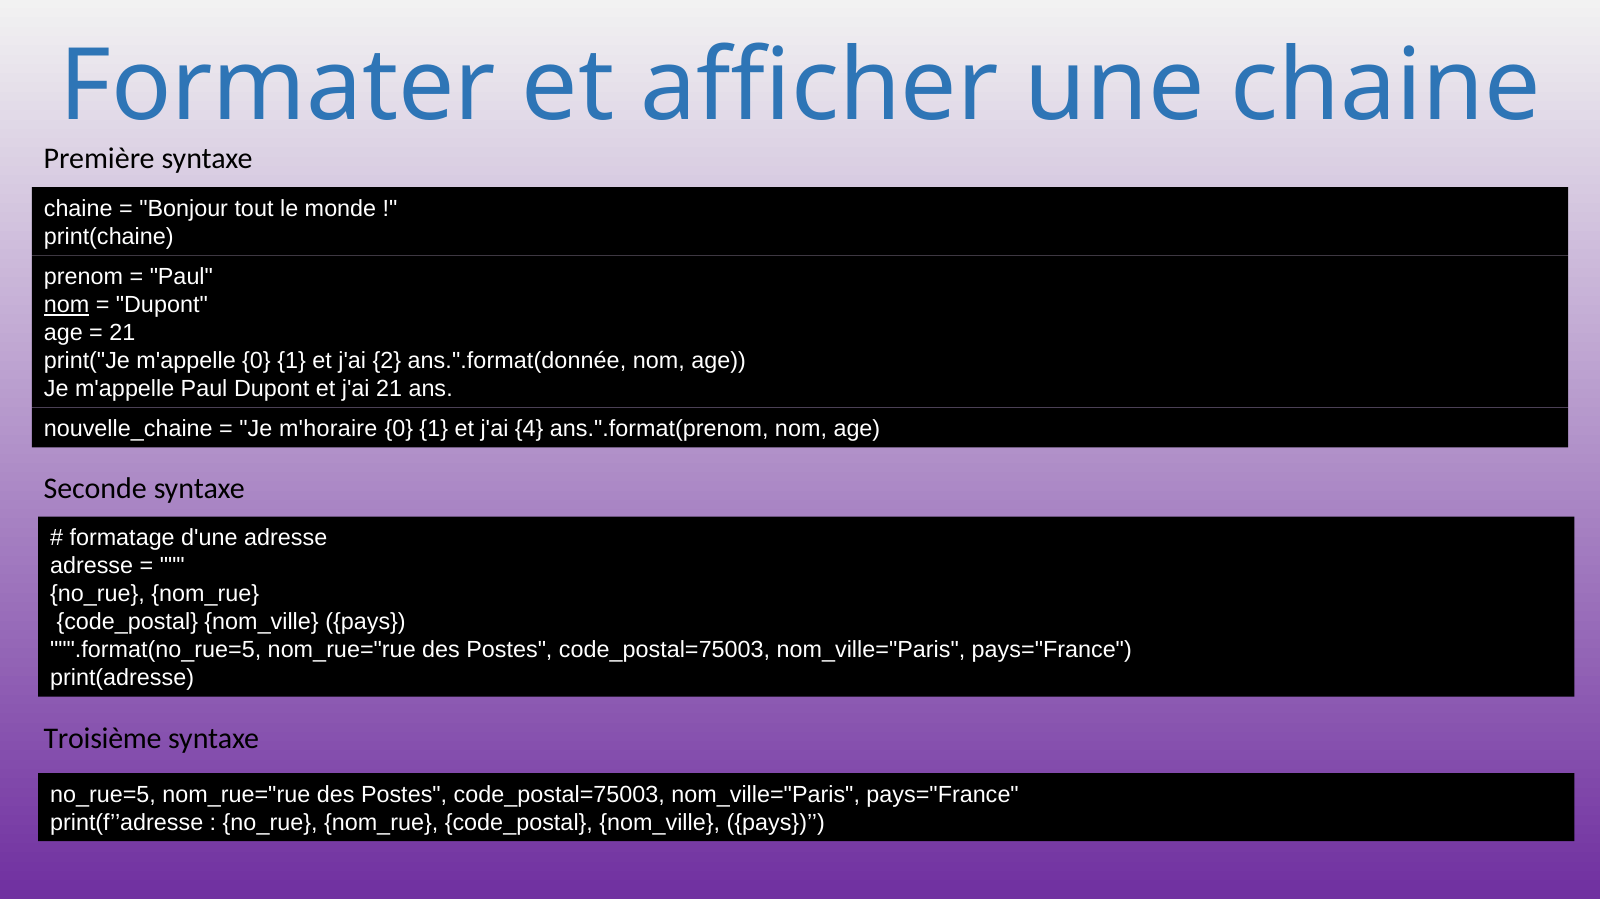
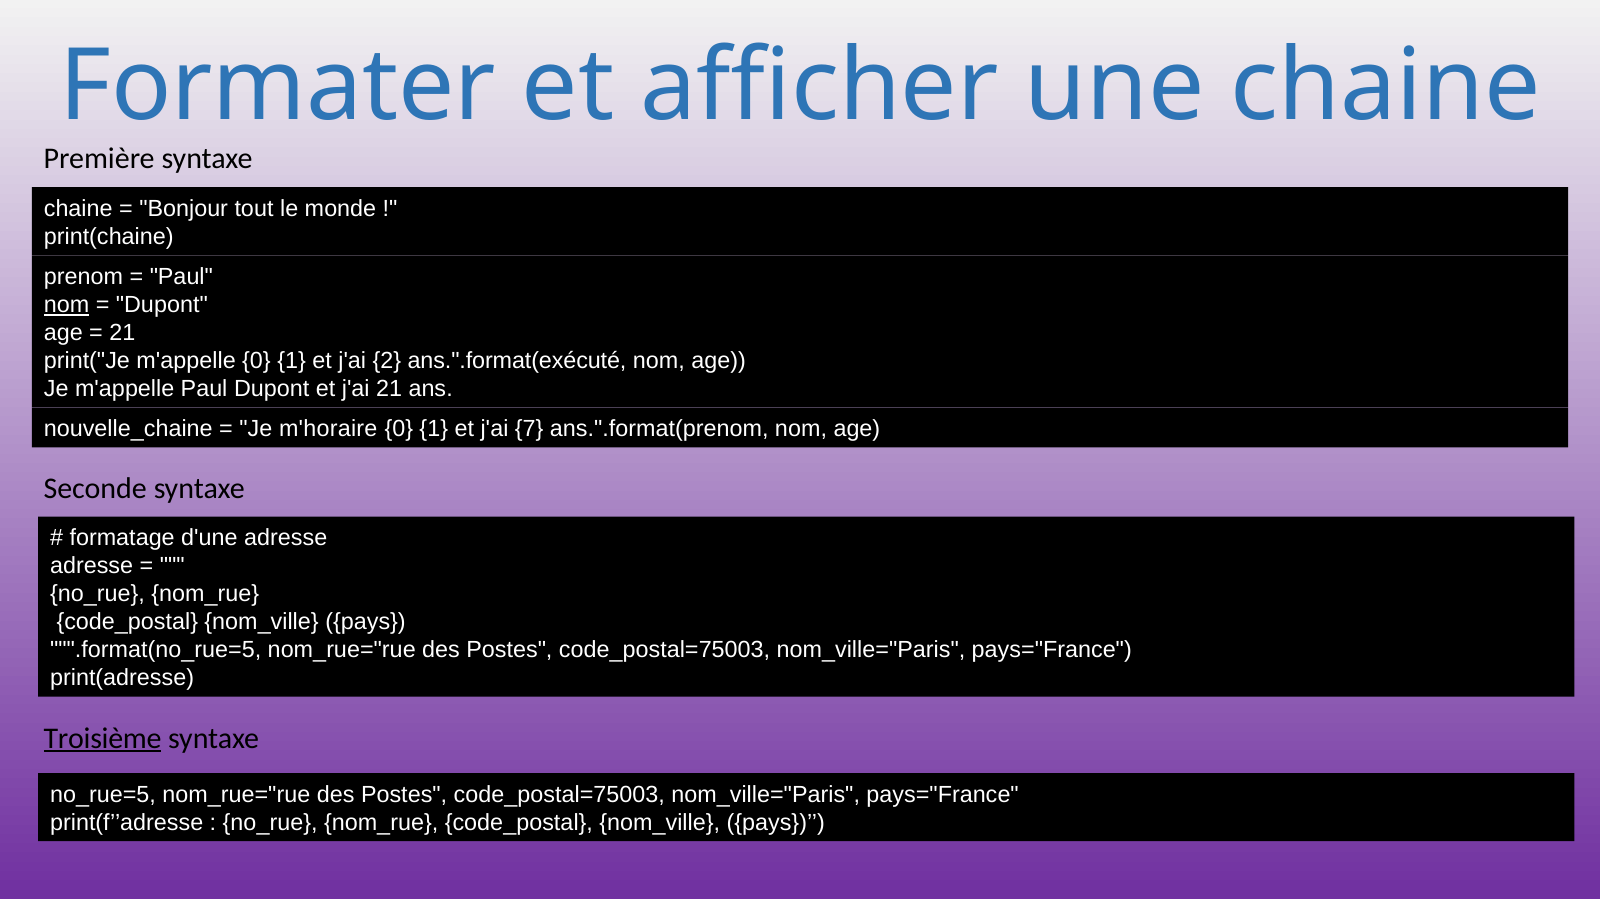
ans.".format(donnée: ans.".format(donnée -> ans.".format(exécuté (517, 361)
4: 4 -> 7 (529, 429)
Troisième underline: none -> present (103, 738)
